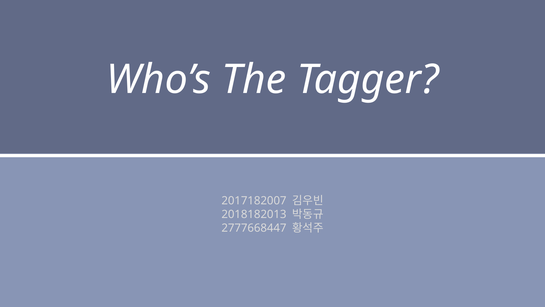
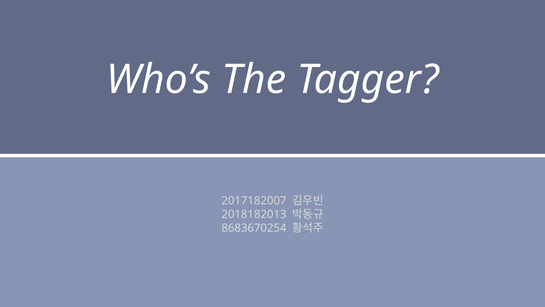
2777668447: 2777668447 -> 8683670254 (254, 228)
